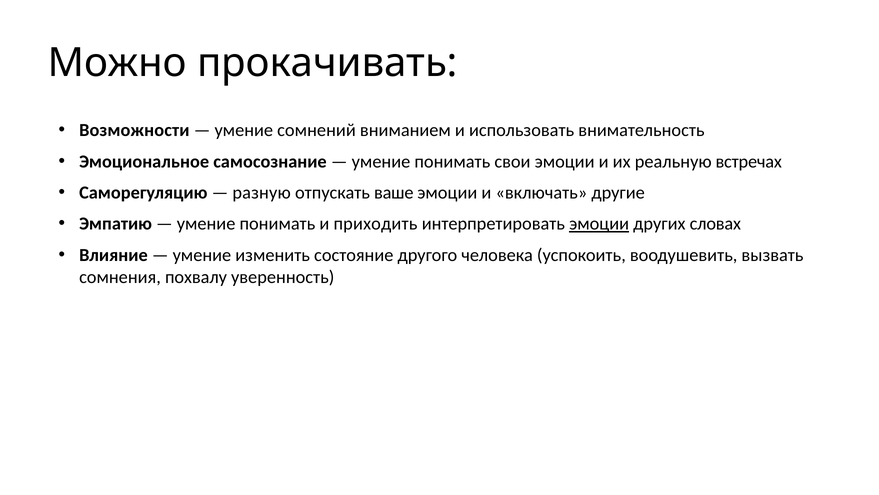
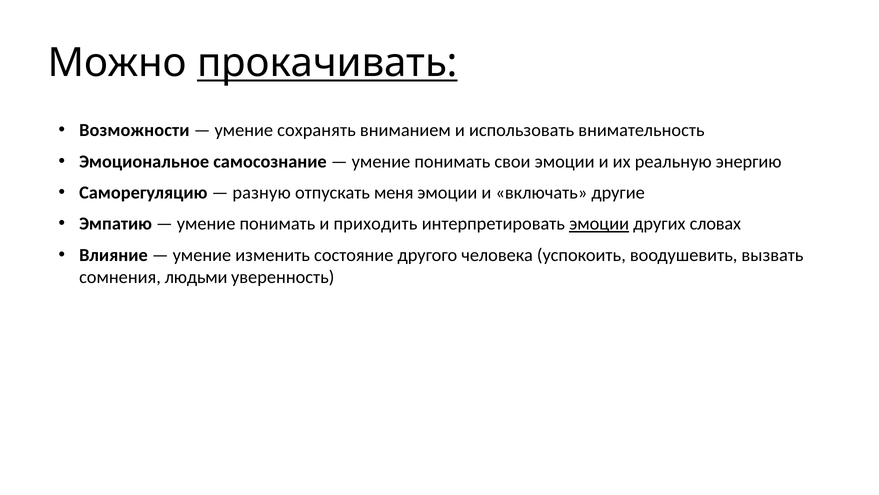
прокачивать underline: none -> present (327, 63)
сомнений: сомнений -> сохранять (316, 130)
встречах: встречах -> энергию (749, 161)
ваше: ваше -> меня (394, 192)
похвалу: похвалу -> людьми (196, 277)
